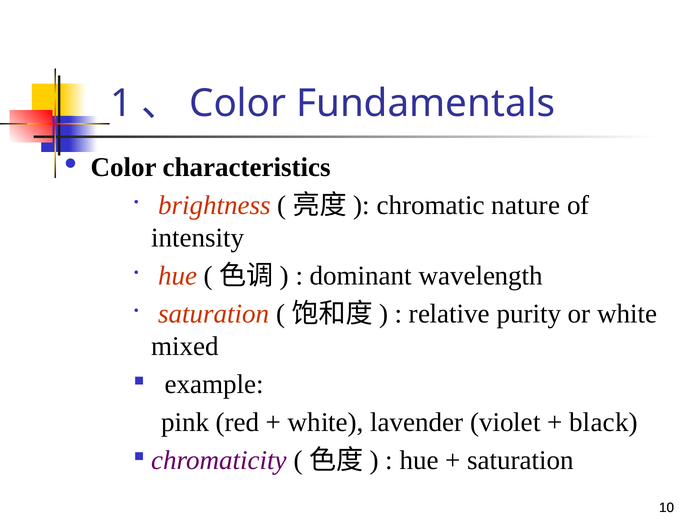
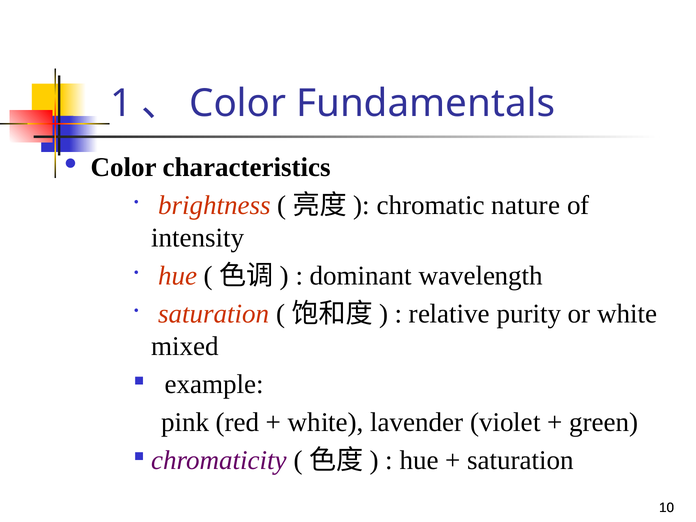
black: black -> green (604, 422)
